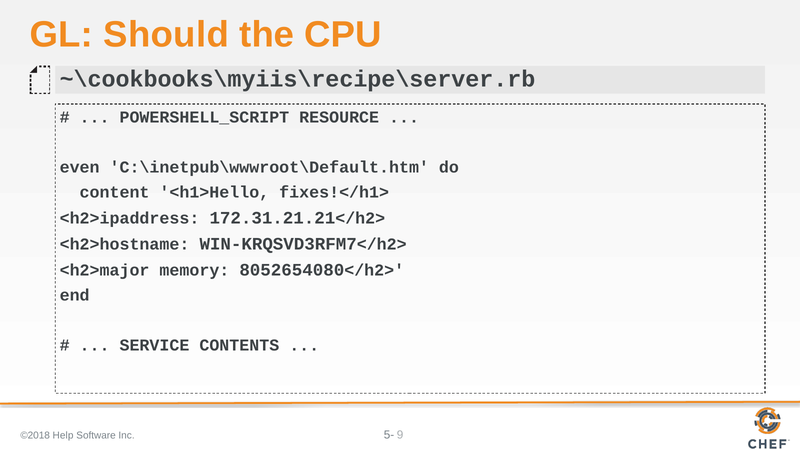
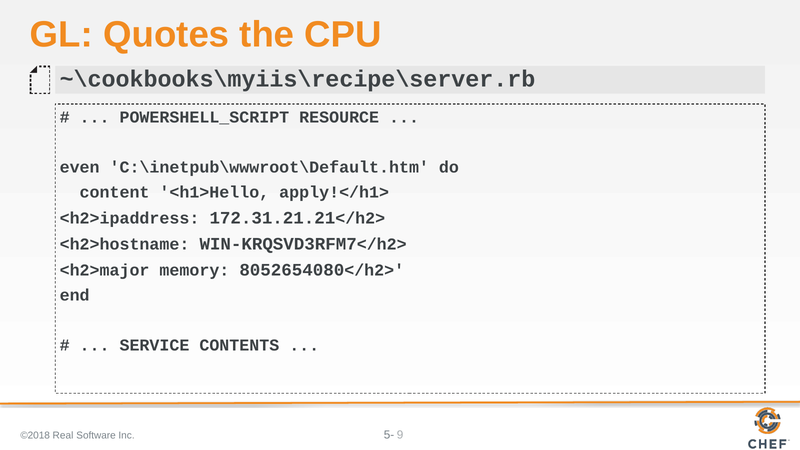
Should: Should -> Quotes (166, 35)
fixes!</h1>: fixes!</h1> -> apply!</h1> (334, 192)
Help: Help -> Real (63, 435)
